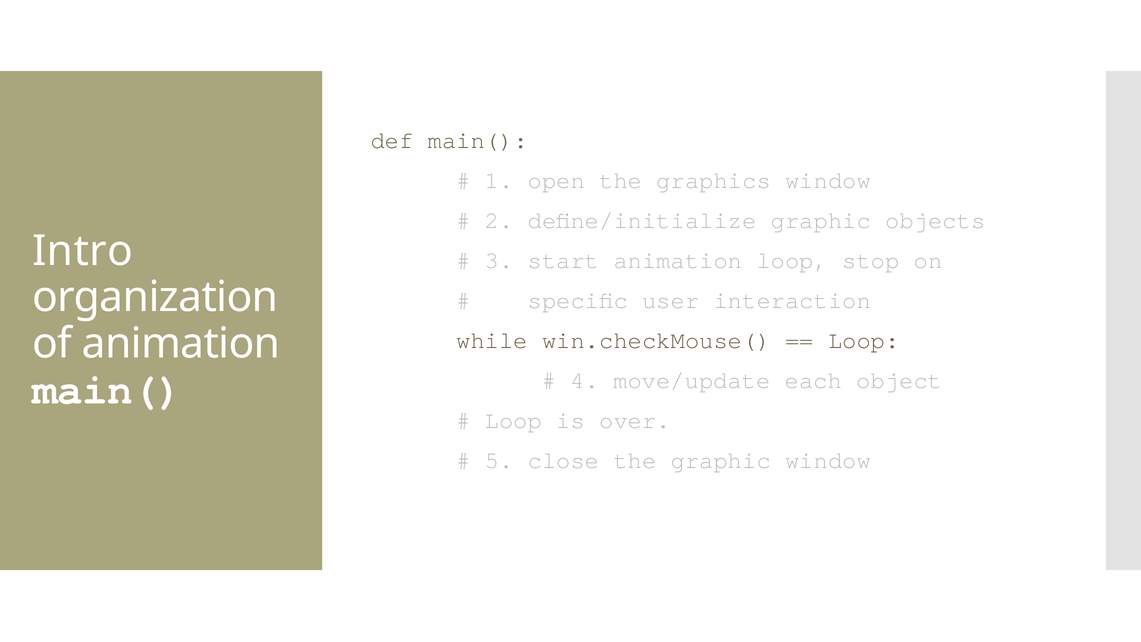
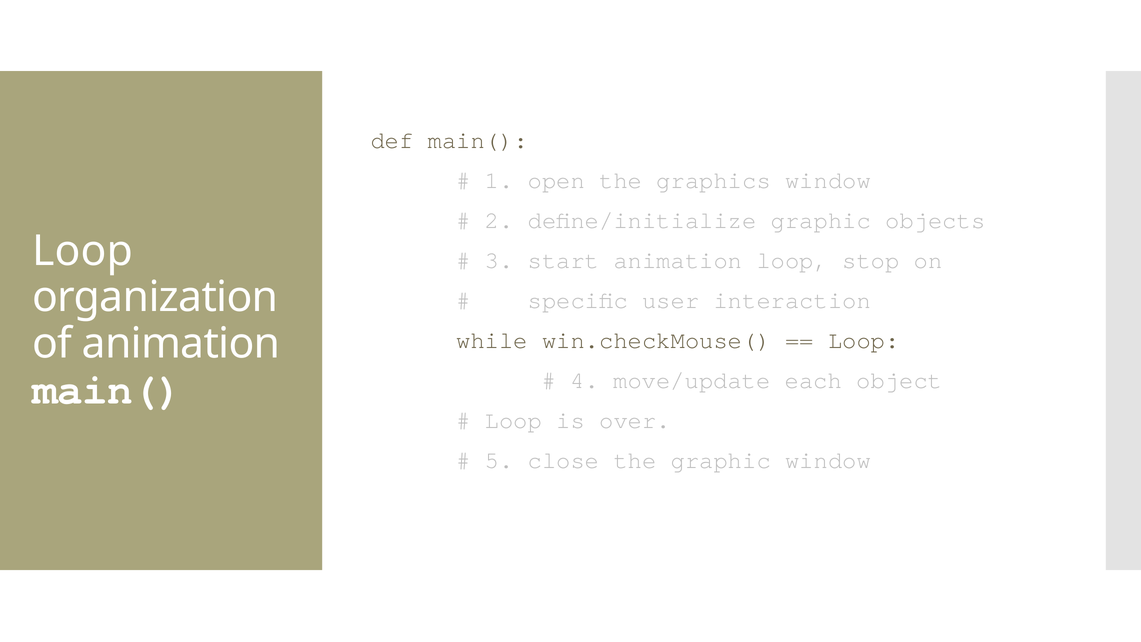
Intro: Intro -> Loop (83, 251)
